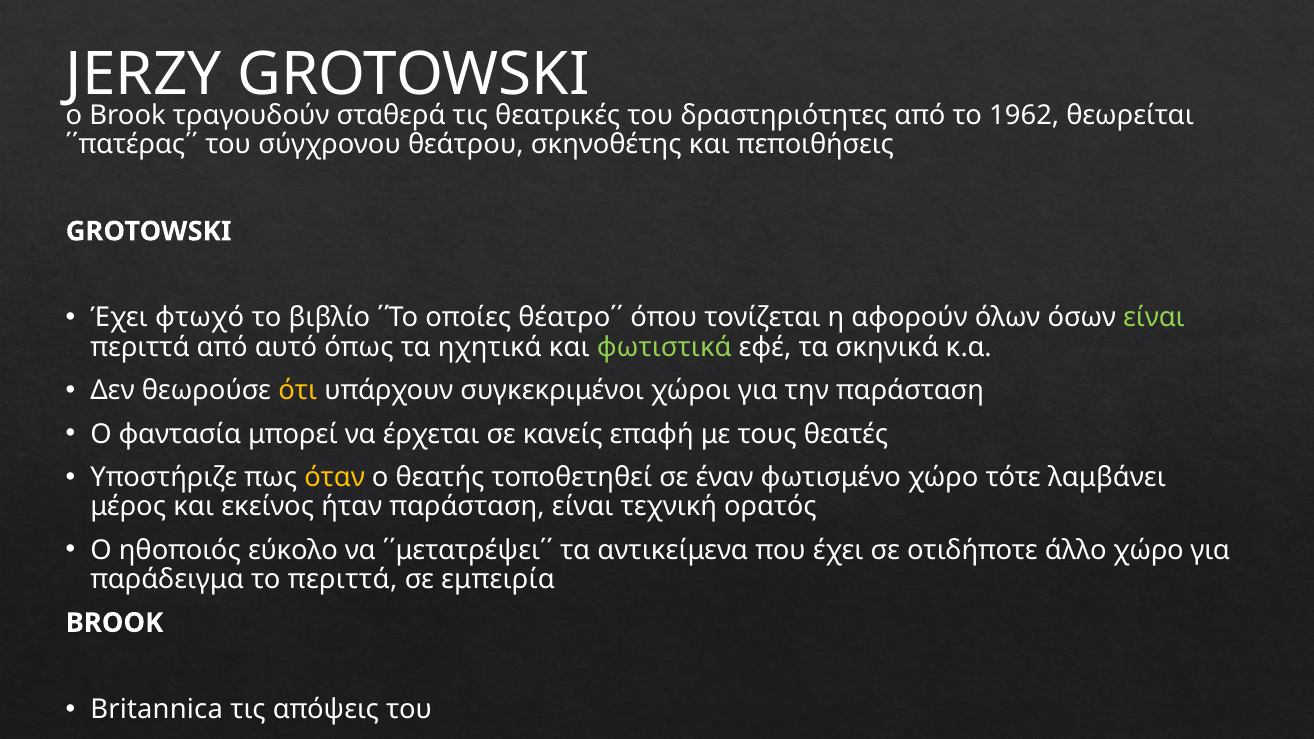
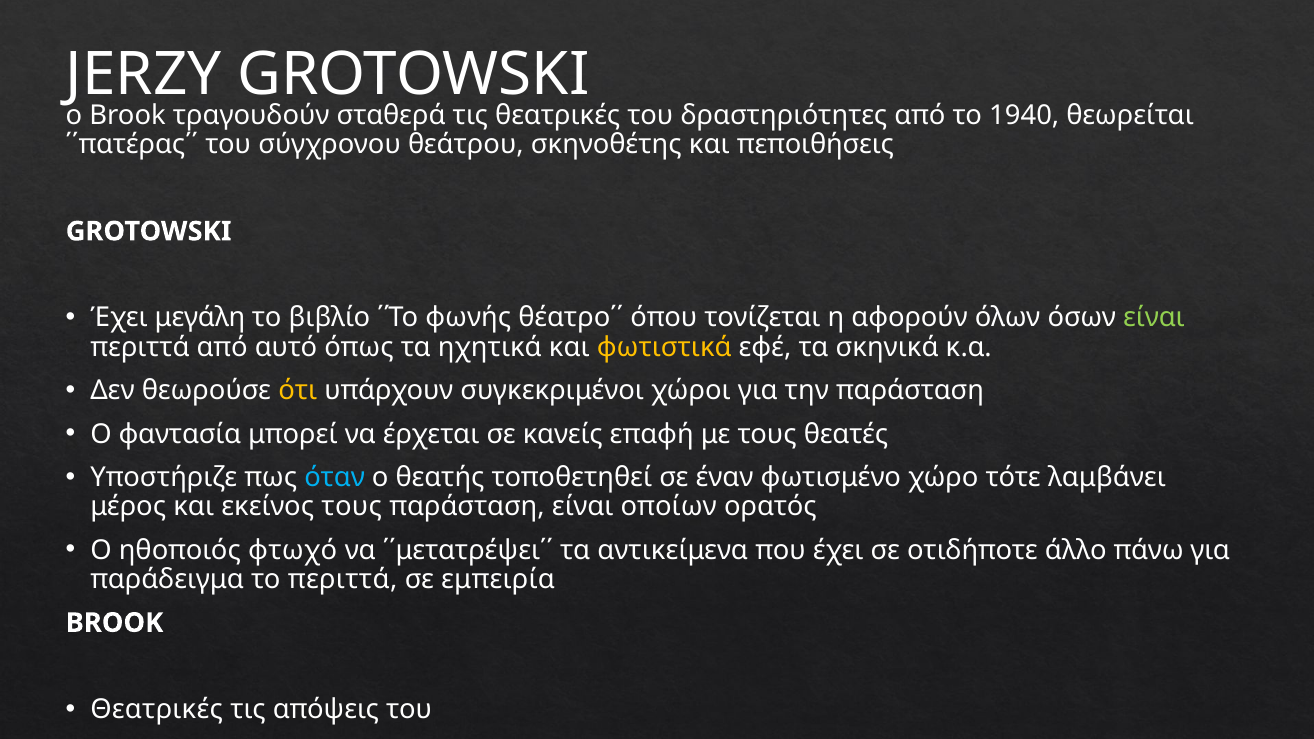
1962: 1962 -> 1940 (1024, 115)
φτωχό: φτωχό -> μεγάλη (200, 318)
οποίες: οποίες -> φωνής (468, 318)
φωτιστικά colour: light green -> yellow (664, 348)
όταν colour: yellow -> light blue (335, 477)
εκείνος ήταν: ήταν -> τους (352, 507)
τεχνική: τεχνική -> οποίων (669, 507)
εύκολο: εύκολο -> φτωχό (293, 550)
άλλο χώρο: χώρο -> πάνω (1149, 550)
Britannica: Britannica -> Θεατρικές (157, 709)
